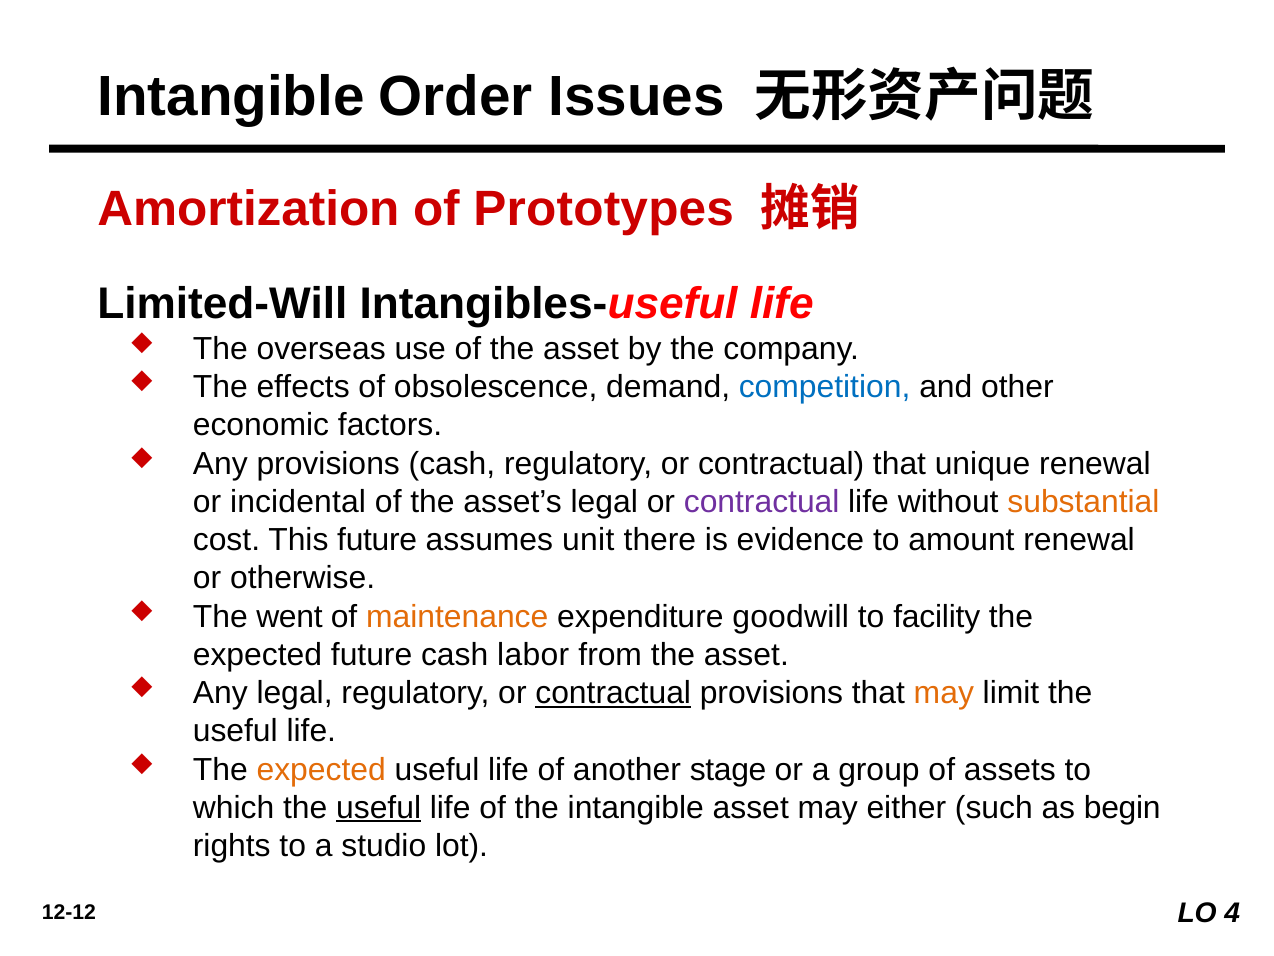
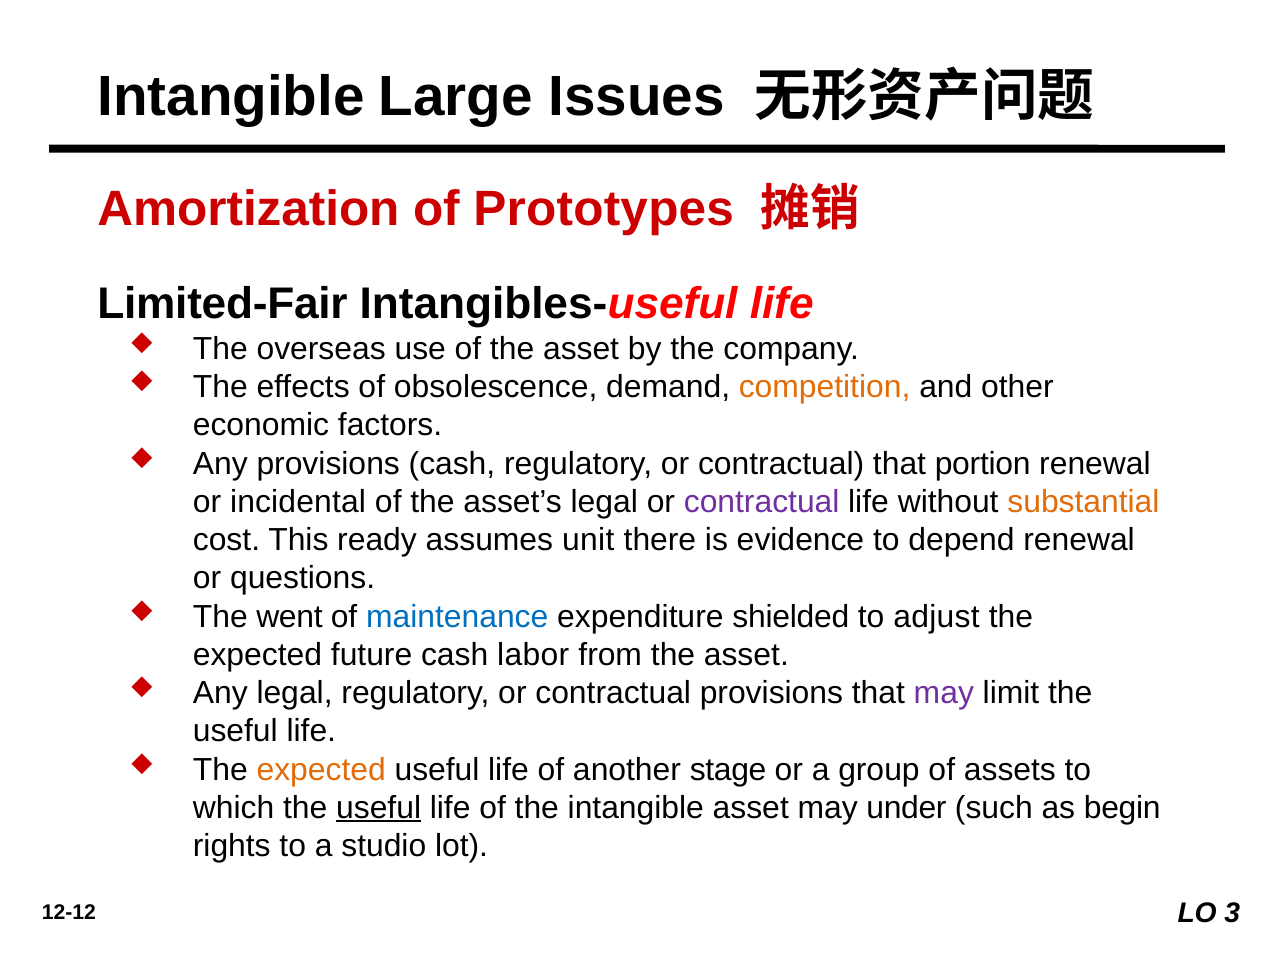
Order: Order -> Large (456, 97)
Limited-Will: Limited-Will -> Limited-Fair (223, 304)
competition colour: blue -> orange (825, 387)
unique: unique -> portion (983, 463)
This future: future -> ready (377, 540)
amount: amount -> depend (961, 540)
otherwise: otherwise -> questions (303, 578)
maintenance colour: orange -> blue (457, 616)
goodwill: goodwill -> shielded (791, 616)
facility: facility -> adjust (937, 616)
contractual underline: present -> none (613, 693)
may colour: orange -> purple (944, 693)
either: either -> under (906, 807)
4: 4 -> 3 (1232, 913)
